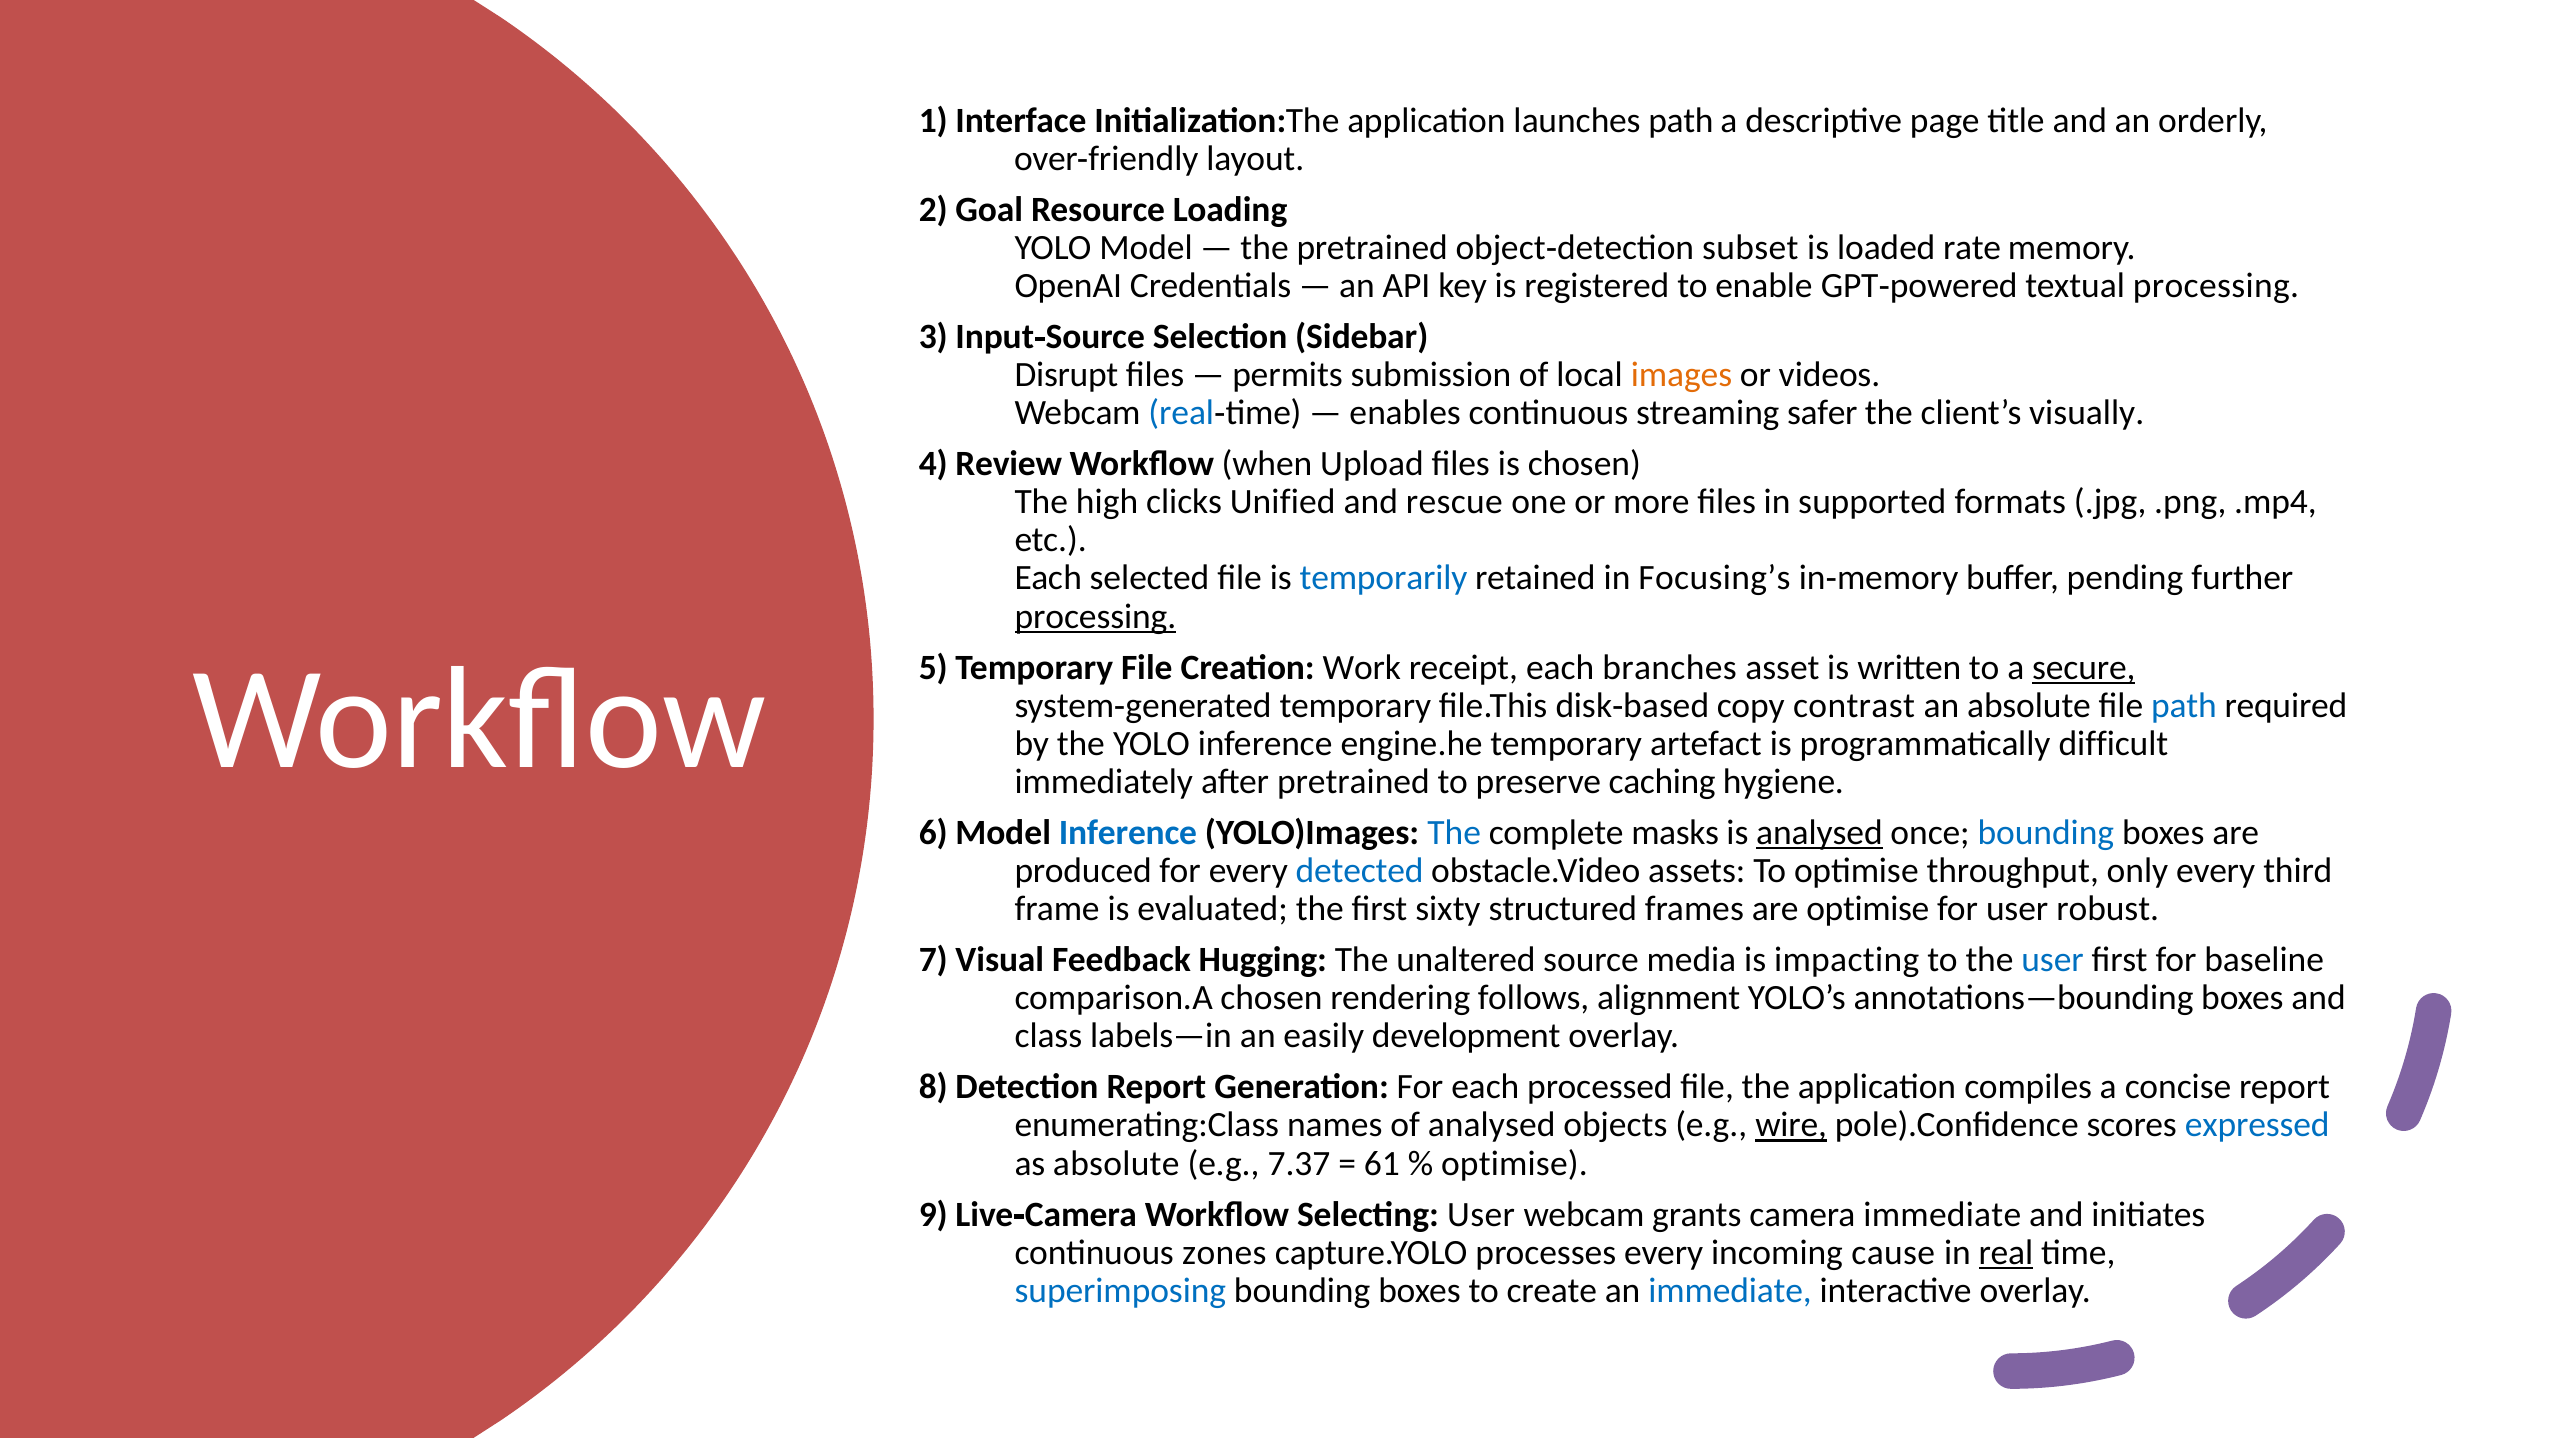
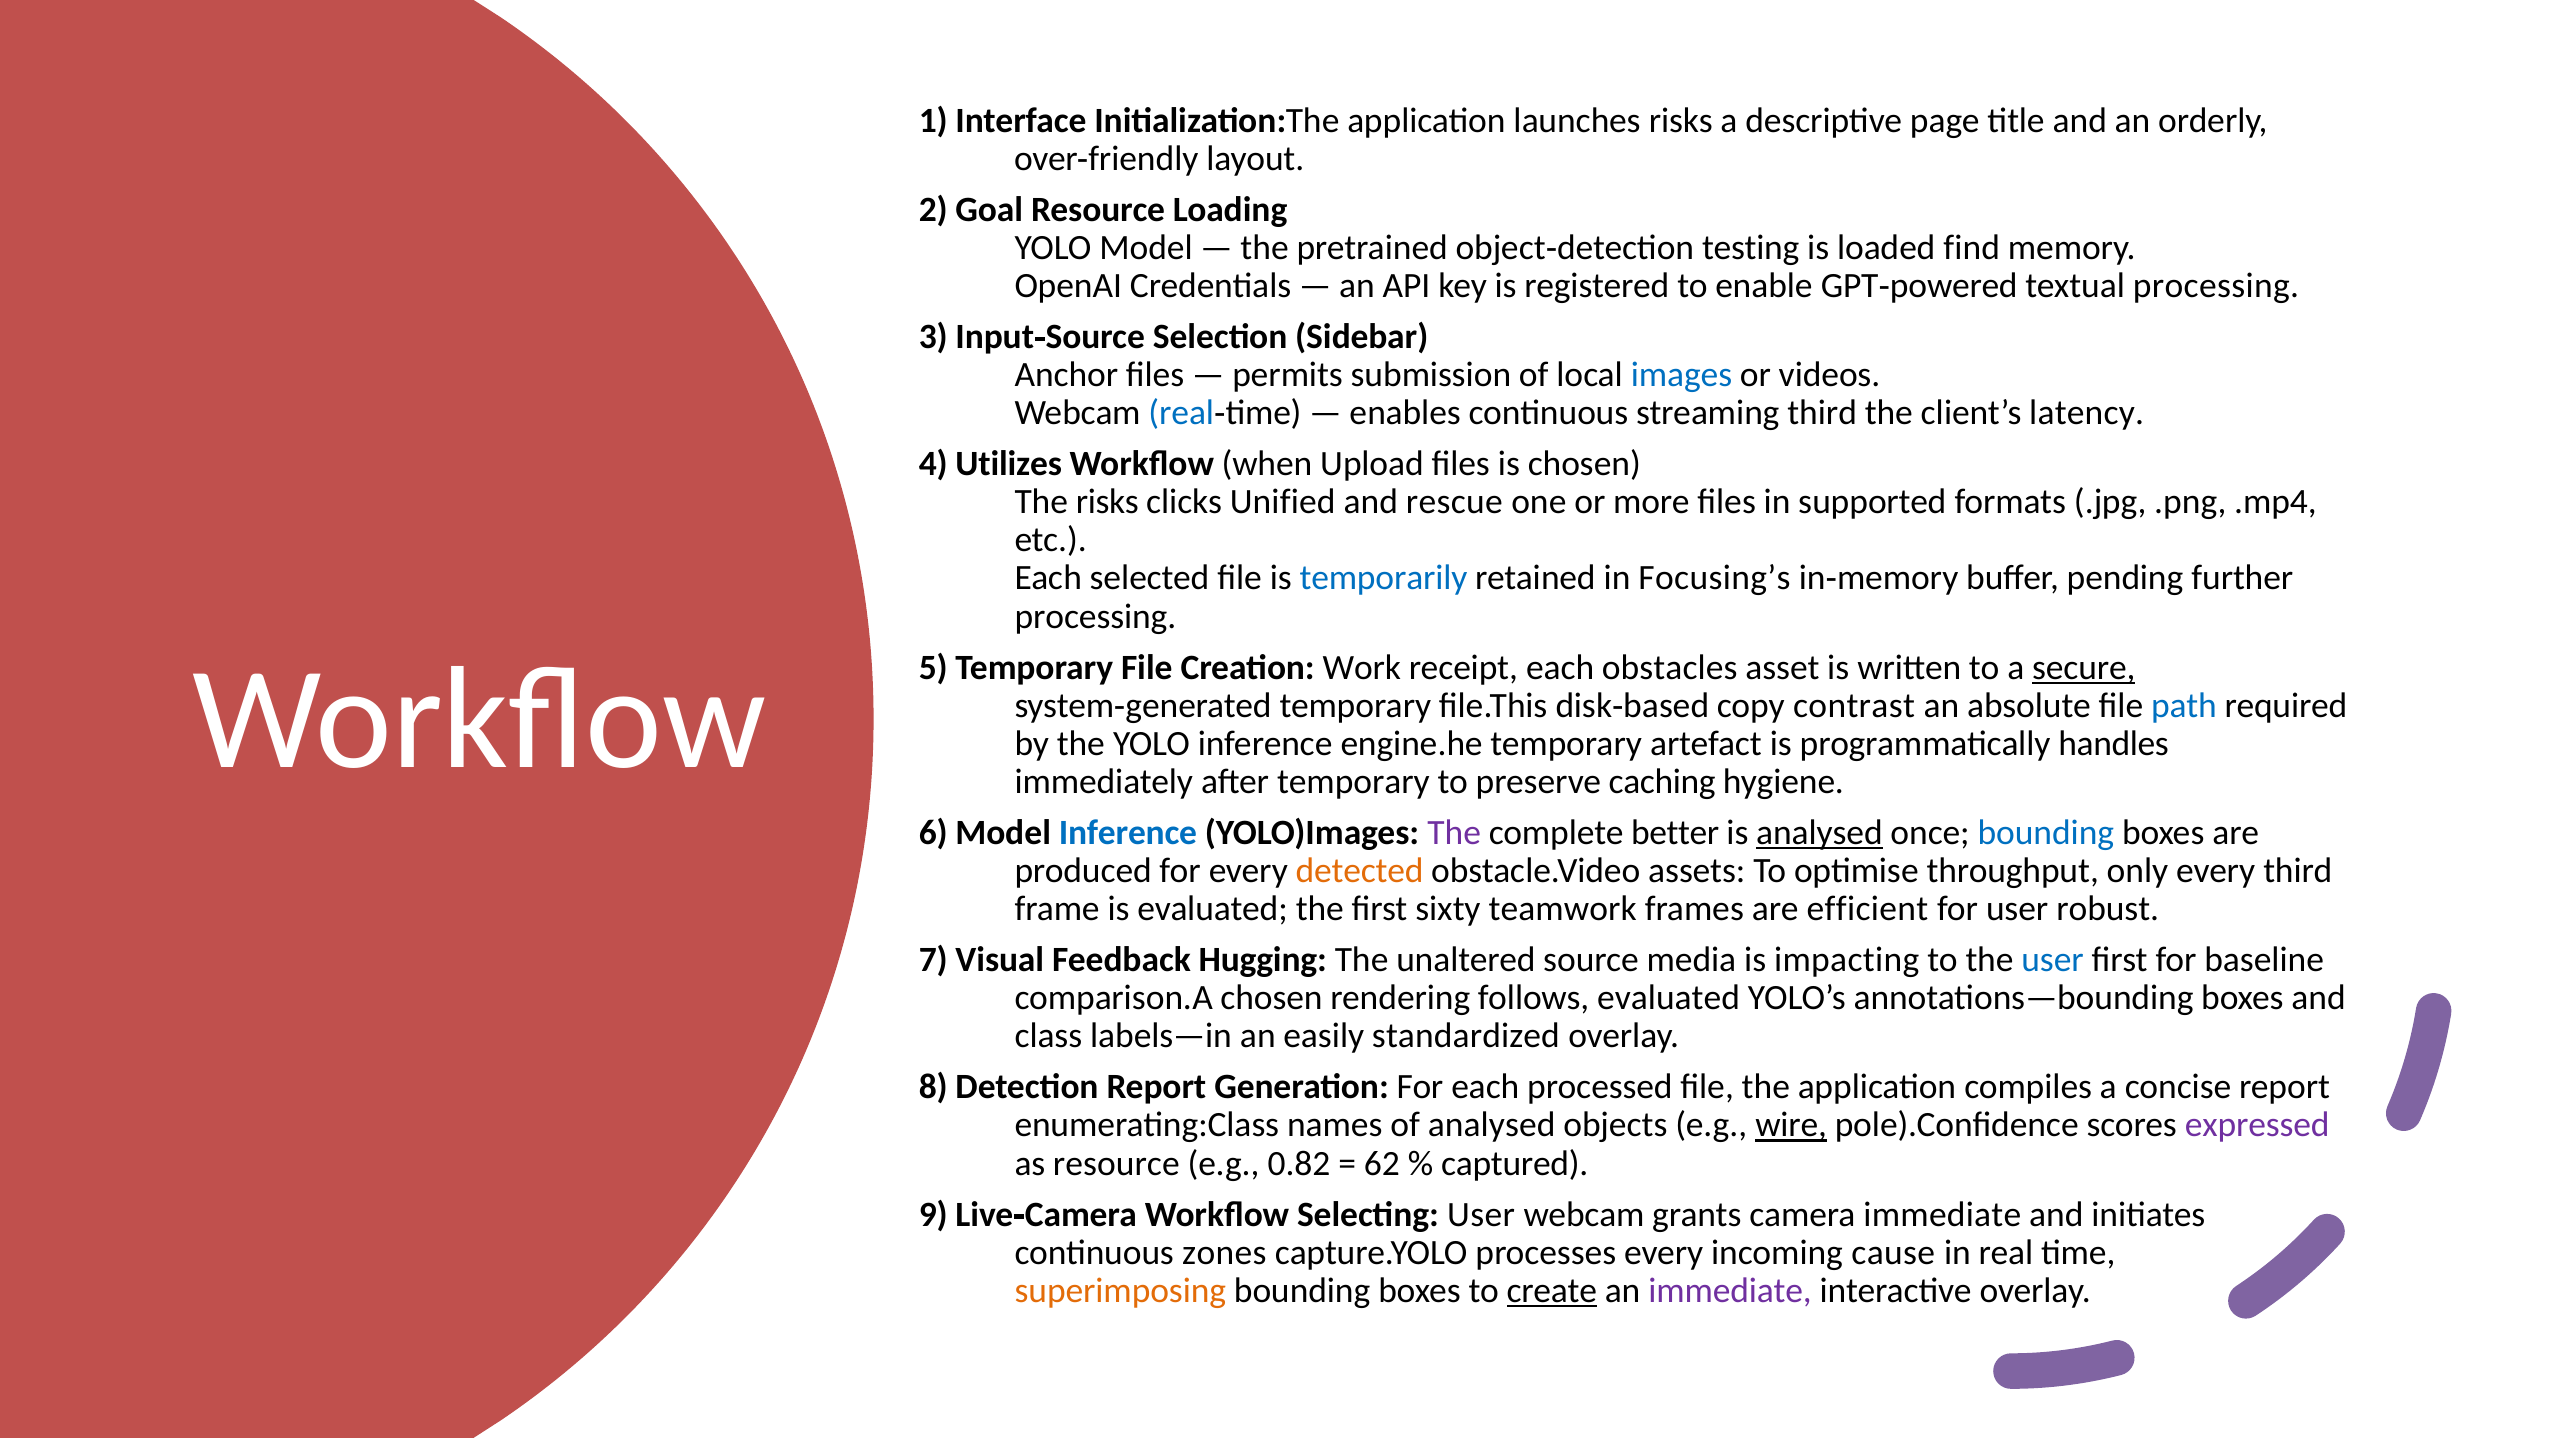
launches path: path -> risks (1681, 120)
subset: subset -> testing (1751, 247)
rate: rate -> find (1972, 247)
Disrupt: Disrupt -> Anchor (1066, 375)
images colour: orange -> blue (1682, 375)
streaming safer: safer -> third (1822, 413)
visually: visually -> latency (2087, 413)
Review: Review -> Utilizes (1009, 464)
The high: high -> risks (1107, 502)
processing underline: present -> none (1095, 616)
branches: branches -> obstacles (1670, 667)
difficult: difficult -> handles (2114, 744)
after pretrained: pretrained -> temporary (1353, 782)
The colour: blue -> purple (1454, 833)
masks: masks -> better (1675, 833)
detected colour: blue -> orange (1360, 871)
structured: structured -> teamwork (1563, 909)
are optimise: optimise -> efficient (1867, 909)
follows alignment: alignment -> evaluated (1669, 998)
development: development -> standardized (1466, 1036)
expressed colour: blue -> purple (2257, 1125)
as absolute: absolute -> resource (1116, 1163)
7.37: 7.37 -> 0.82 (1299, 1163)
61: 61 -> 62 (1382, 1163)
optimise: optimise -> captured (1515, 1163)
real underline: present -> none (2006, 1252)
superimposing colour: blue -> orange (1120, 1290)
create underline: none -> present (1552, 1290)
immediate colour: blue -> purple (1730, 1290)
